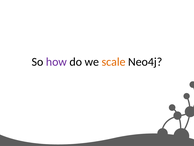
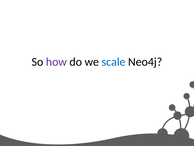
scale colour: orange -> blue (114, 62)
